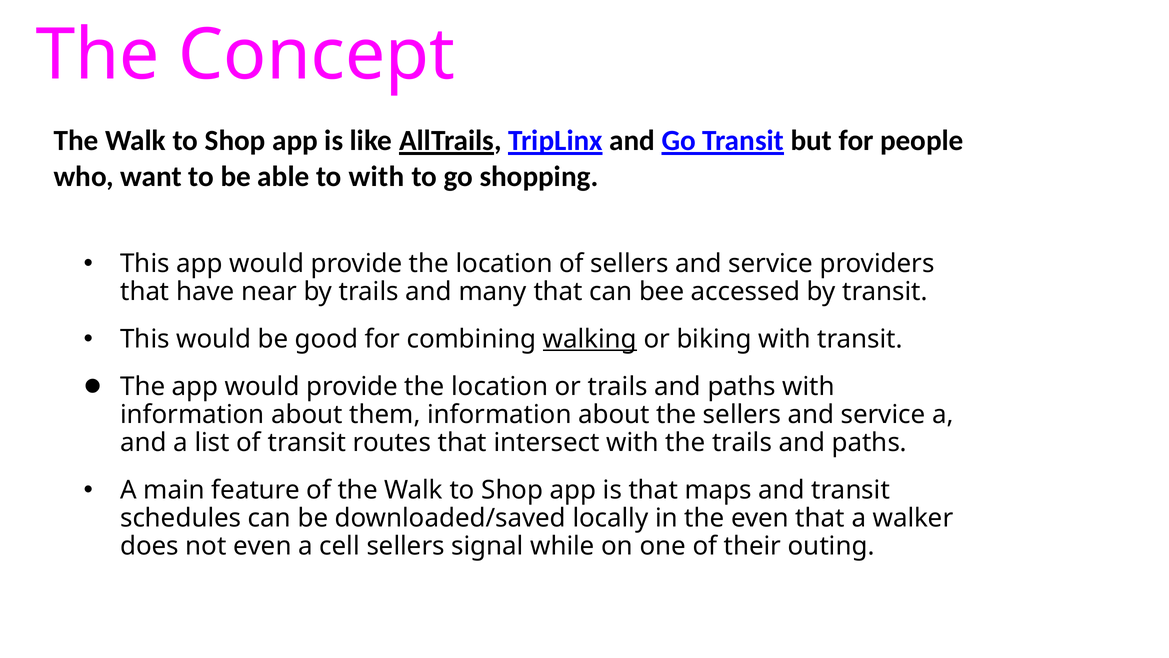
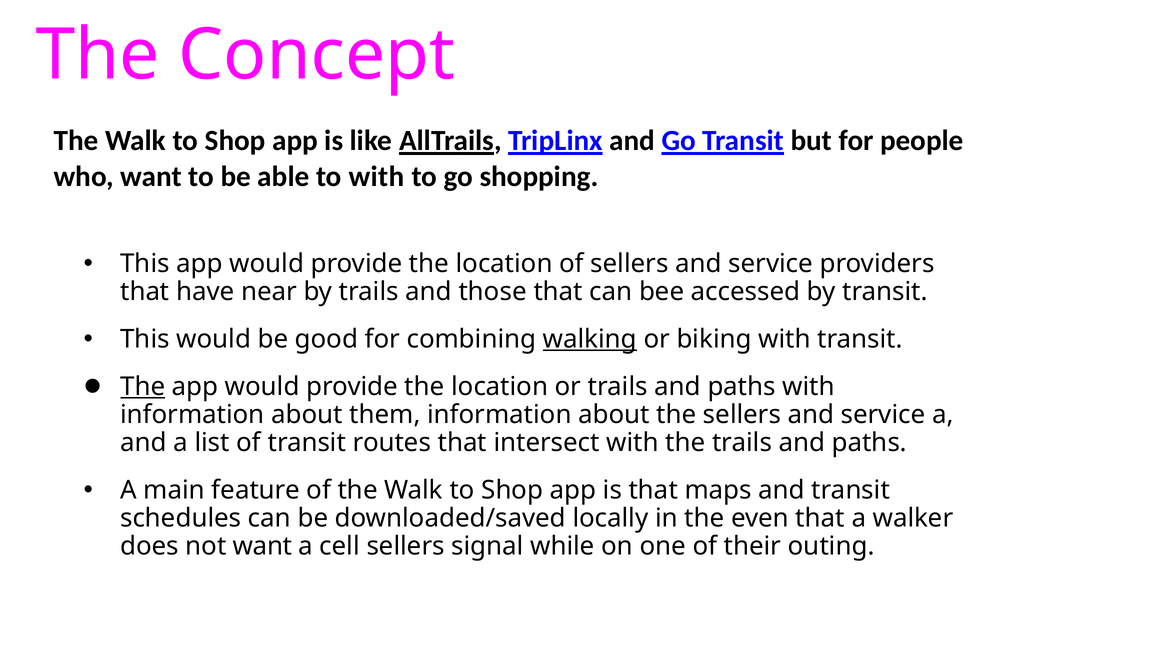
many: many -> those (493, 291)
The underline: none -> present (143, 386)
not even: even -> want (262, 546)
